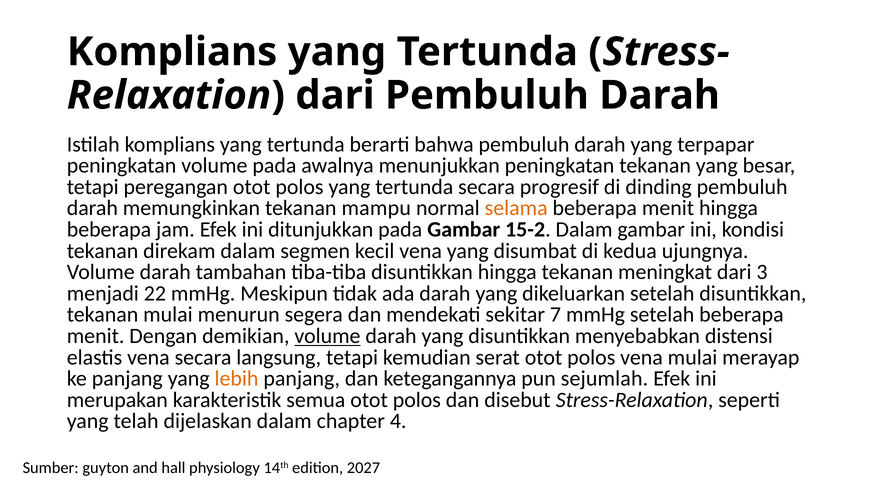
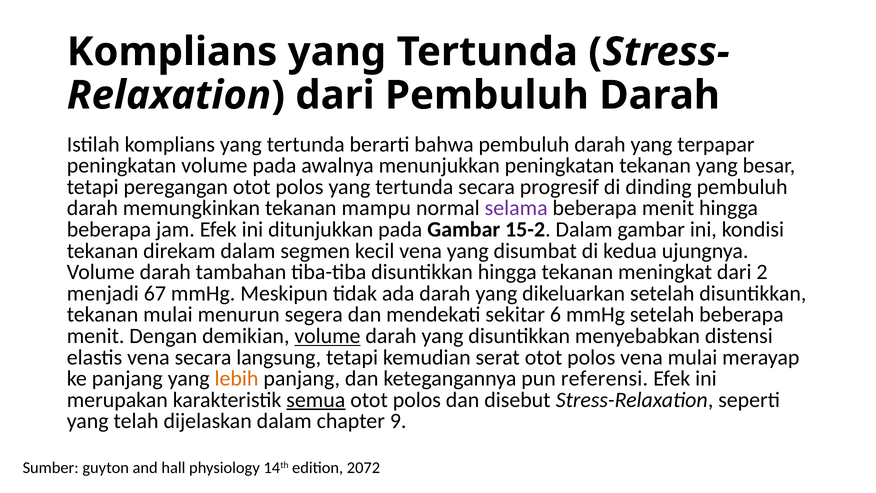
selama colour: orange -> purple (516, 208)
3: 3 -> 2 (762, 272)
22: 22 -> 67 (155, 293)
7: 7 -> 6 (556, 315)
sejumlah: sejumlah -> referensi (604, 378)
semua underline: none -> present (316, 400)
4: 4 -> 9 (398, 421)
2027: 2027 -> 2072 (363, 468)
